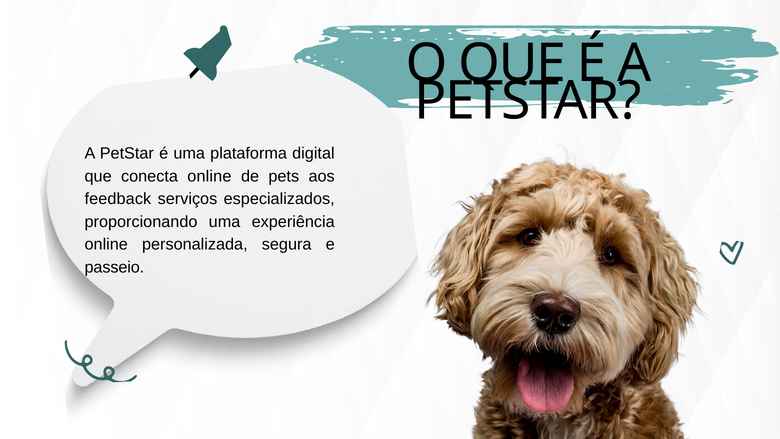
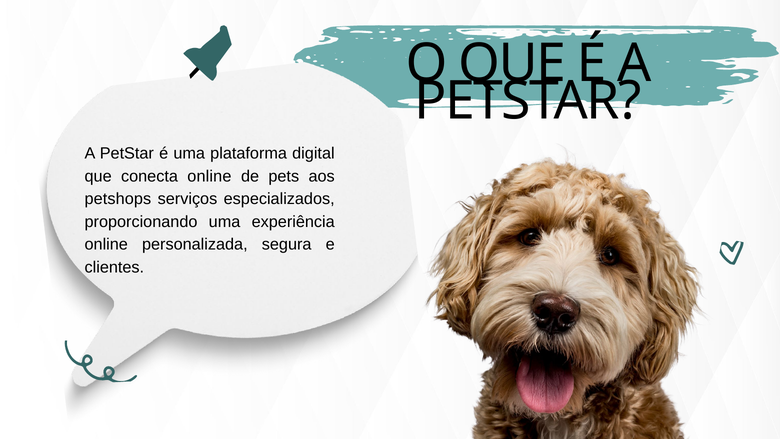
feedback: feedback -> petshops (118, 199)
passeio: passeio -> clientes (114, 267)
